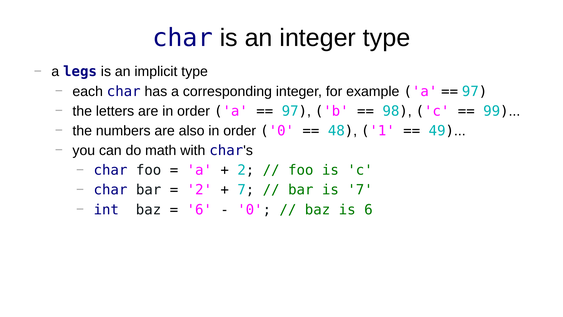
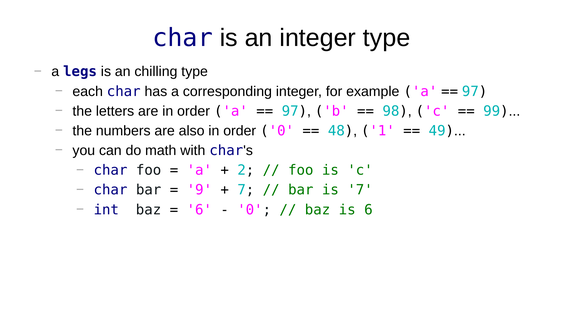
implicit: implicit -> chilling (156, 72)
2: 2 -> 9 (199, 190)
